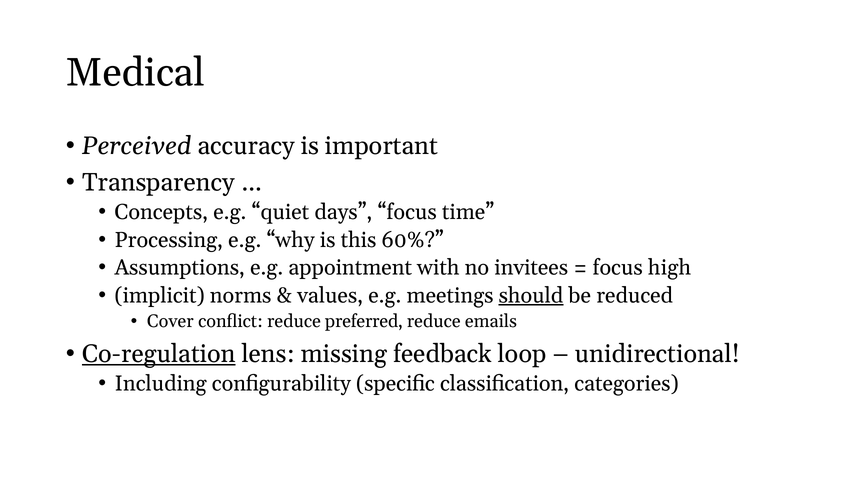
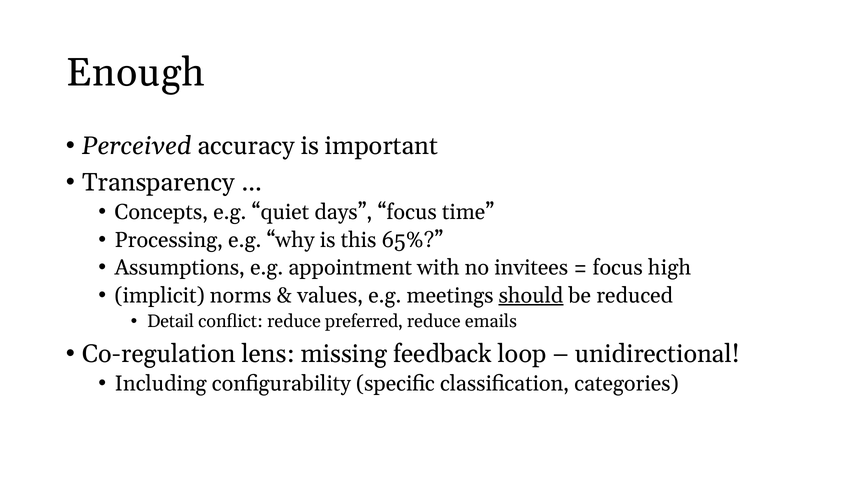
Medical: Medical -> Enough (135, 73)
60%: 60% -> 65% (412, 240)
Cover: Cover -> Detail (171, 322)
Co-regulation underline: present -> none (159, 354)
